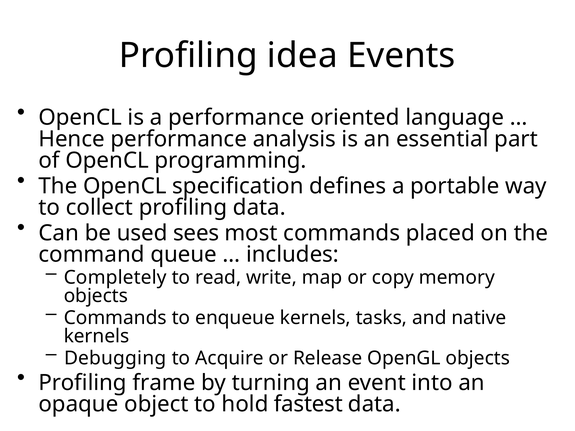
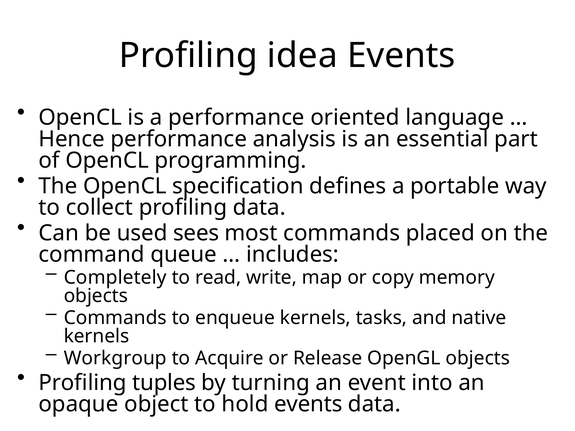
Debugging: Debugging -> Workgroup (115, 358)
frame: frame -> tuples (164, 383)
hold fastest: fastest -> events (308, 404)
